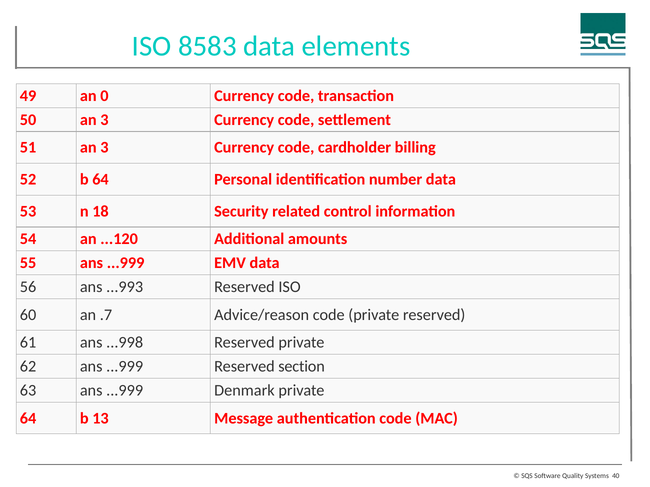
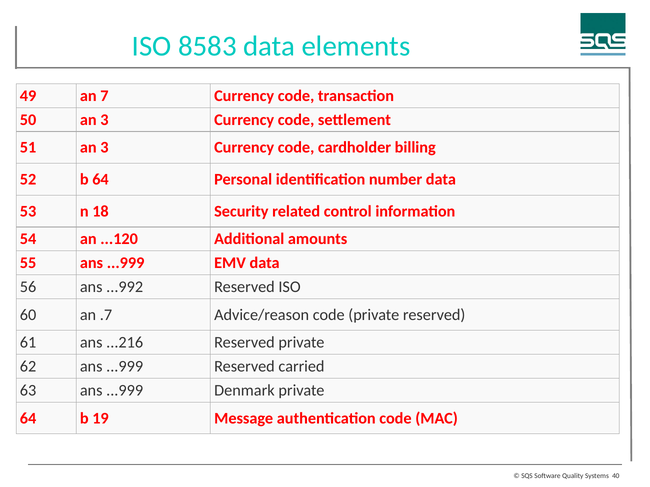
0: 0 -> 7 (104, 96)
...993: ...993 -> ...992 (125, 287)
...998: ...998 -> ...216 (125, 343)
section: section -> carried (301, 367)
13: 13 -> 19 (100, 419)
